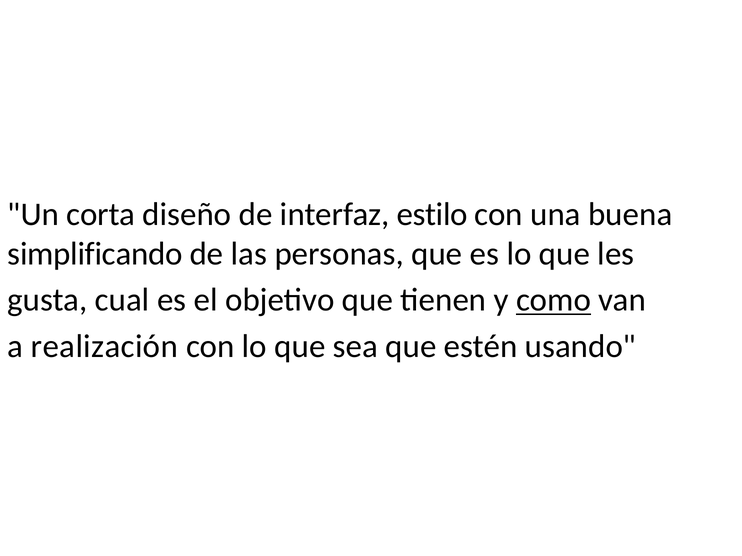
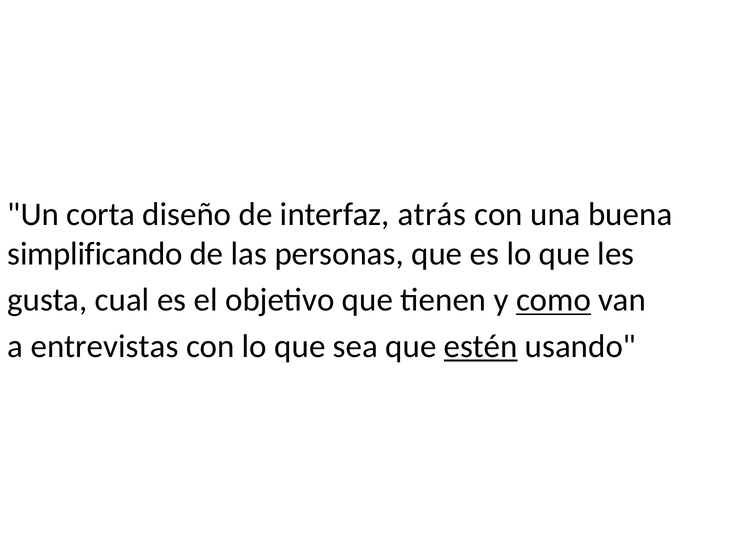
estilo: estilo -> atrás (432, 215)
realización: realización -> entrevistas (105, 347)
estén underline: none -> present (481, 347)
